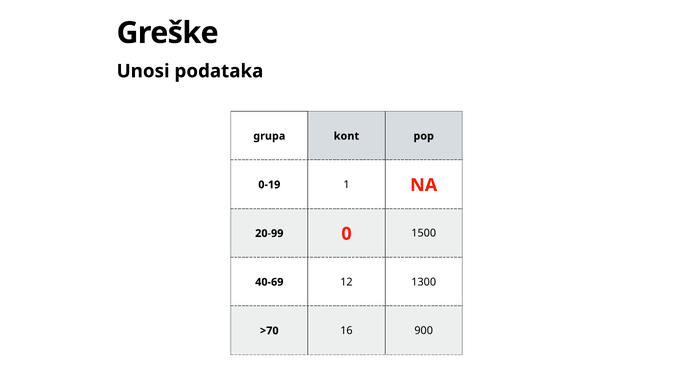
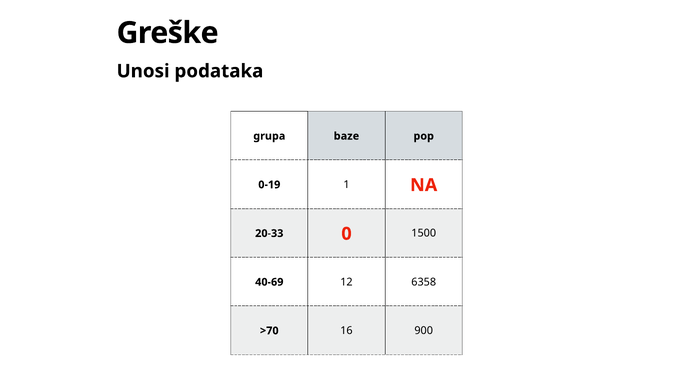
kont: kont -> baze (346, 136)
20-99: 20-99 -> 20-33 (269, 233)
1300: 1300 -> 6358 (424, 282)
